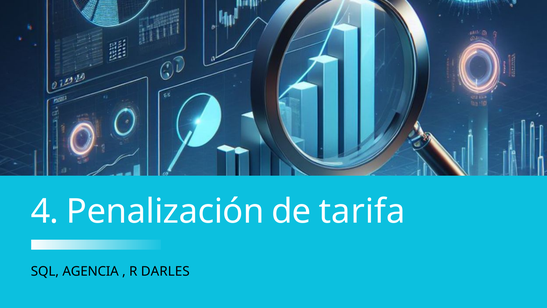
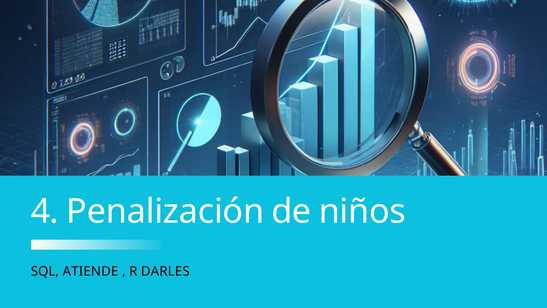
tarifa: tarifa -> niños (362, 211)
AGENCIA: AGENCIA -> ATIENDE (90, 271)
